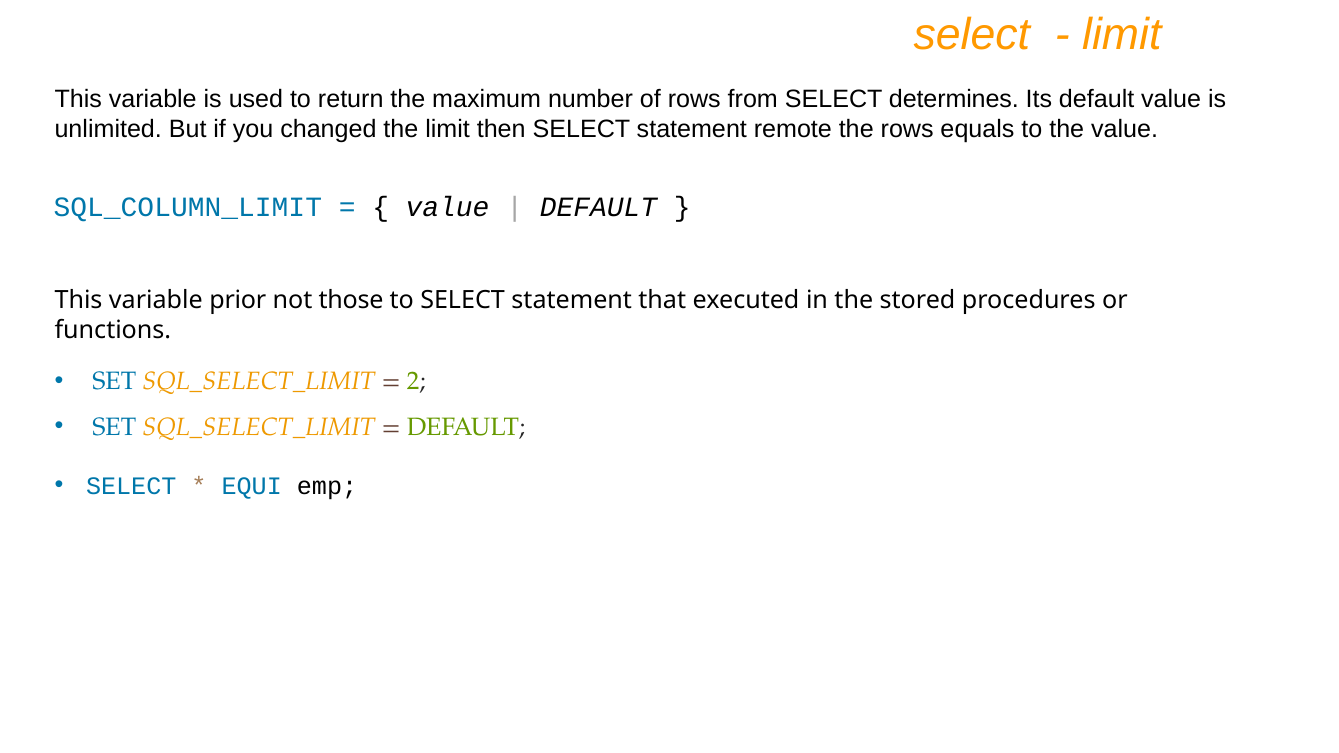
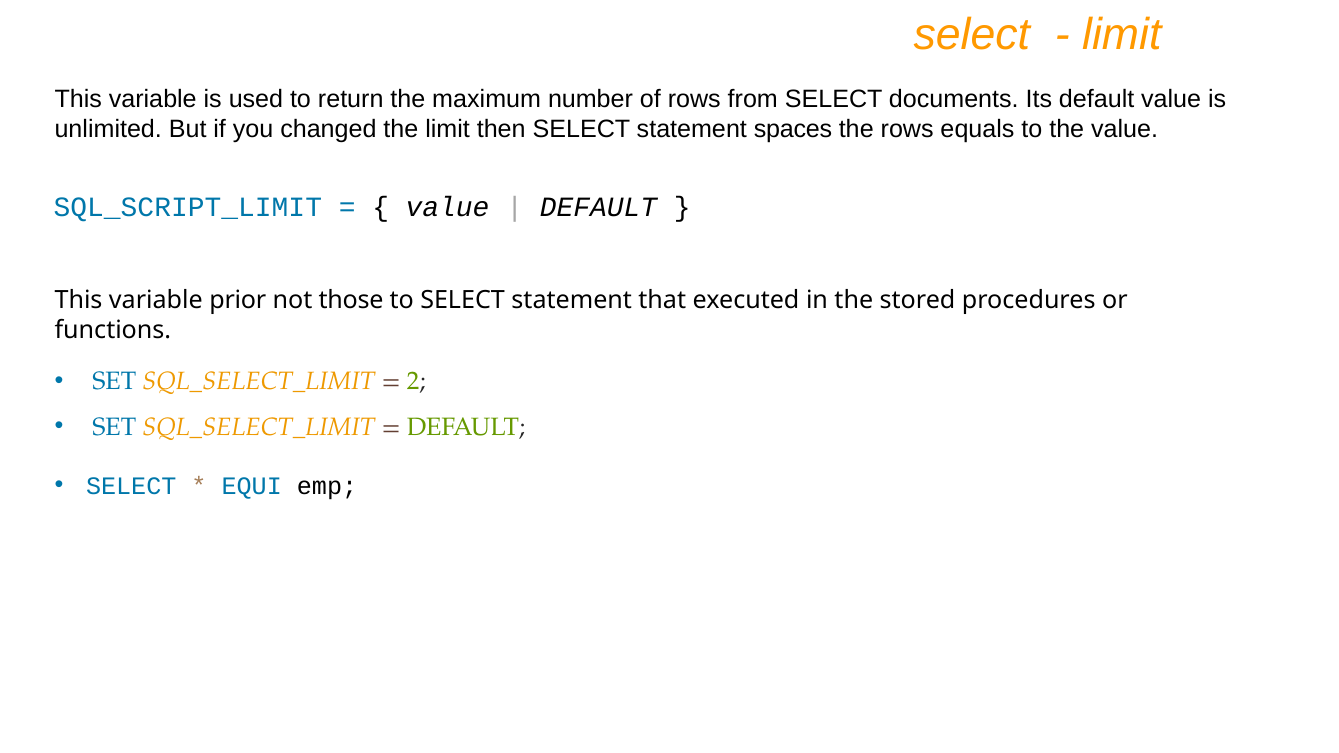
determines: determines -> documents (954, 99)
remote: remote -> spaces (793, 129)
SQL_COLUMN_LIMIT: SQL_COLUMN_LIMIT -> SQL_SCRIPT_LIMIT (188, 207)
